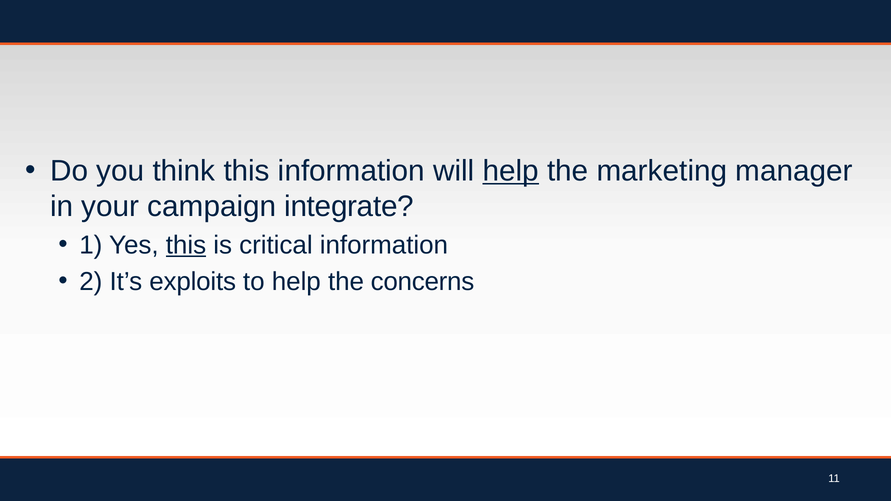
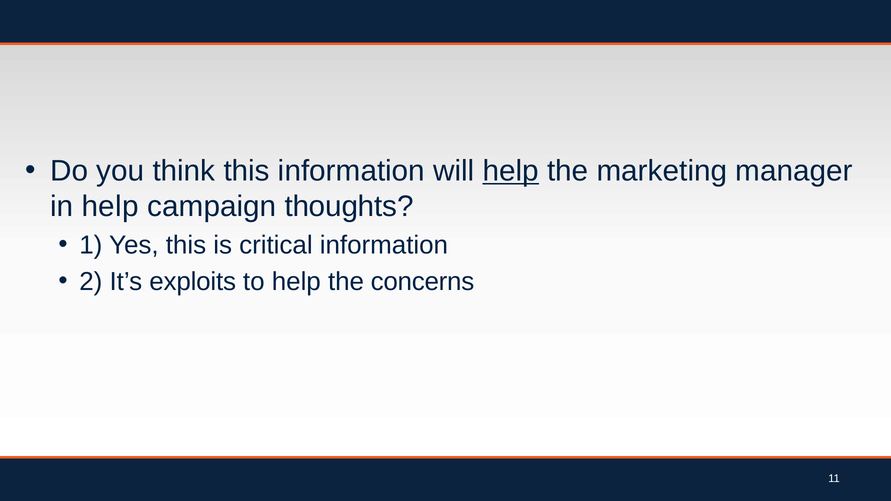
in your: your -> help (110, 207)
integrate: integrate -> thoughts (349, 207)
this underline: present -> none (186, 245)
